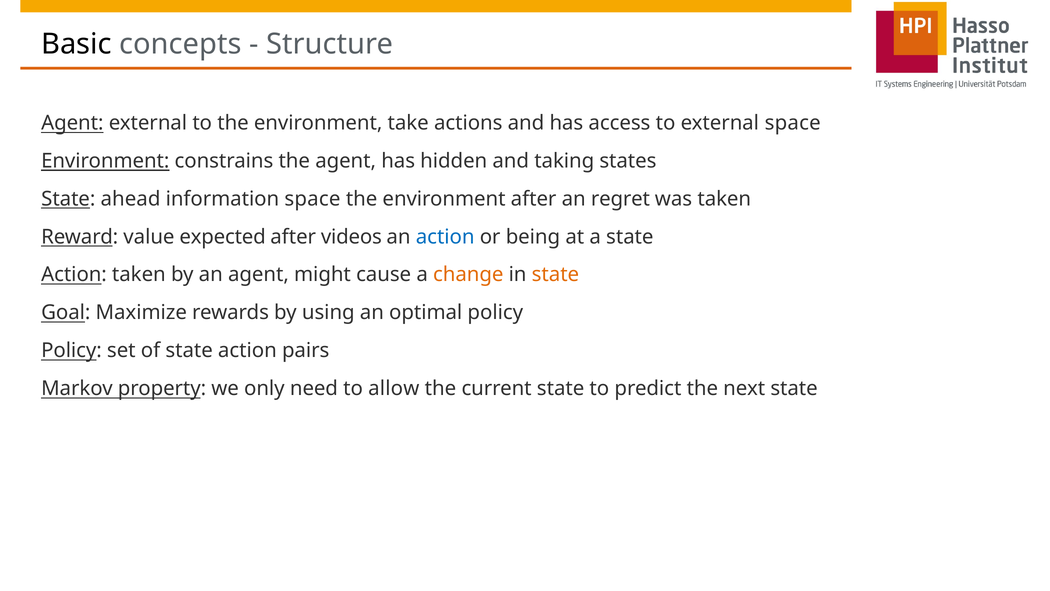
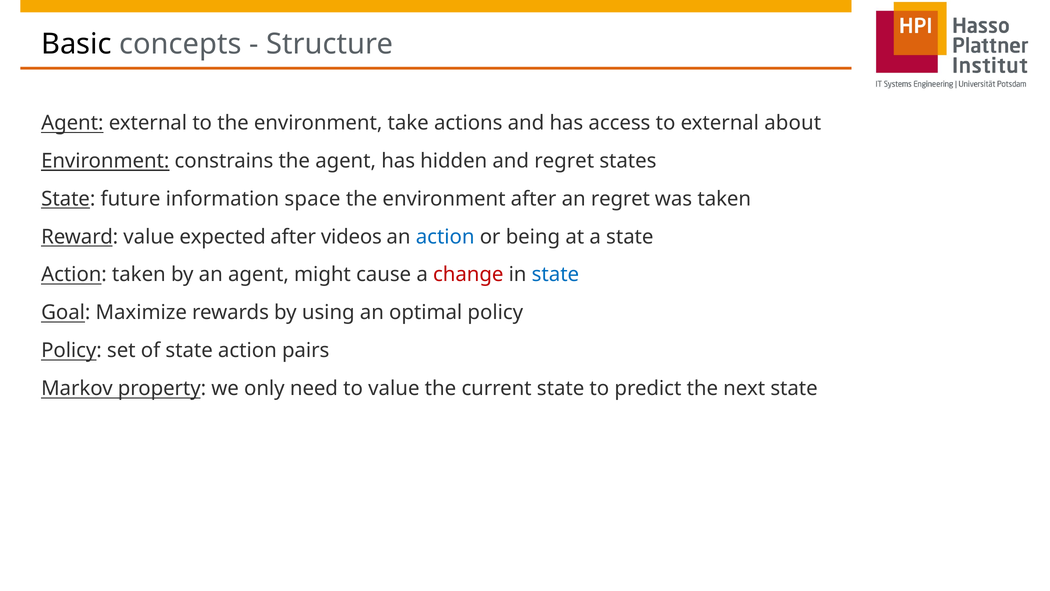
external space: space -> about (793, 123)
and taking: taking -> regret (564, 161)
ahead: ahead -> future (131, 199)
change colour: orange -> red (468, 275)
state colour: orange -> blue (555, 275)
to allow: allow -> value (394, 388)
